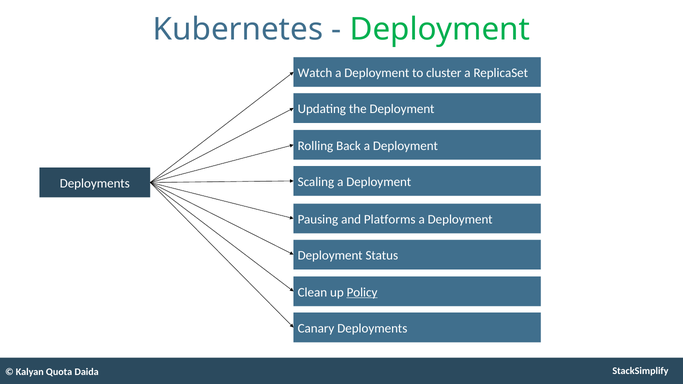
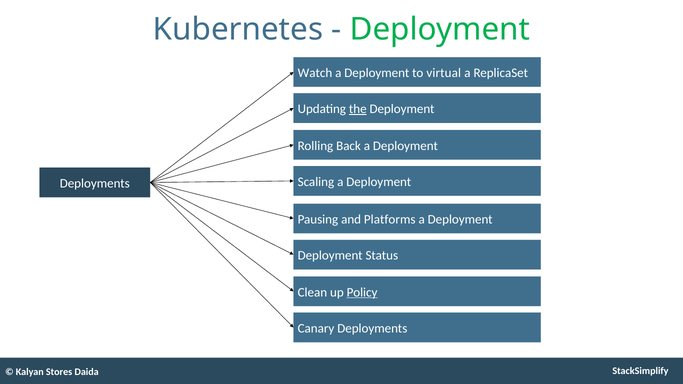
cluster: cluster -> virtual (444, 73)
the underline: none -> present (358, 109)
Quota: Quota -> Stores (59, 372)
